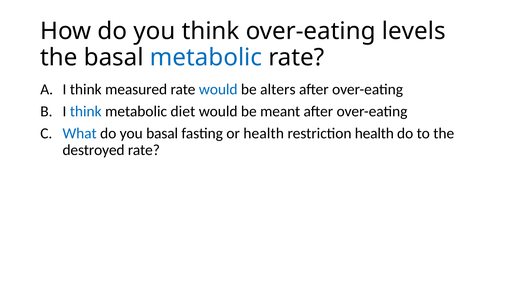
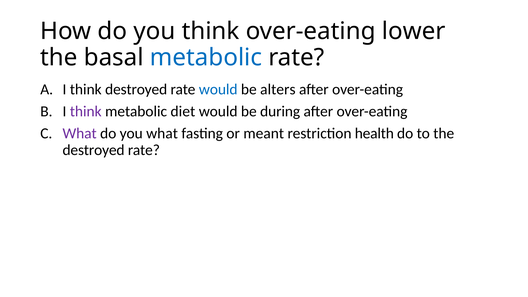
levels: levels -> lower (414, 31)
think measured: measured -> destroyed (136, 89)
think colour: blue -> purple (86, 111)
meant: meant -> during (280, 111)
What colour: blue -> purple (80, 134)
you basal: basal -> what (162, 134)
or health: health -> meant (264, 134)
